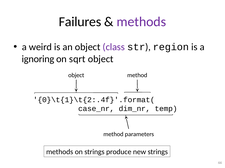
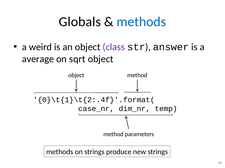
Failures: Failures -> Globals (80, 22)
methods colour: purple -> blue (141, 22)
region: region -> answer (171, 47)
ignoring: ignoring -> average (38, 59)
